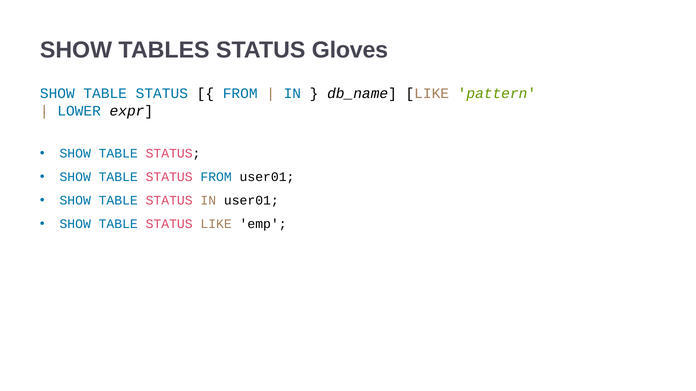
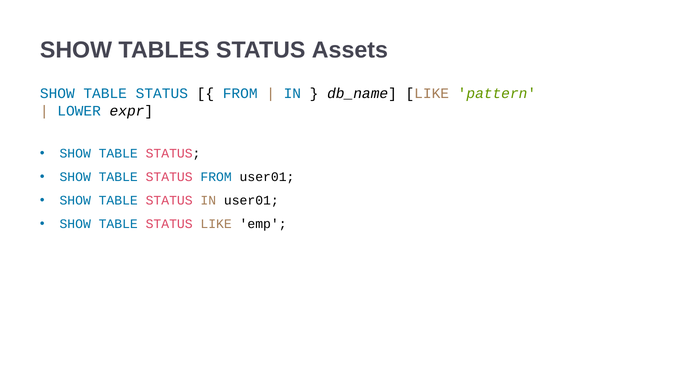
Gloves: Gloves -> Assets (350, 50)
